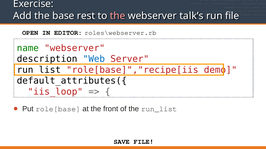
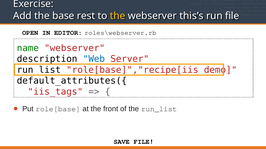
the colour: pink -> yellow (118, 16)
talk’s: talk’s -> this’s (191, 16)
iis_loop: iis_loop -> iis_tags (55, 92)
